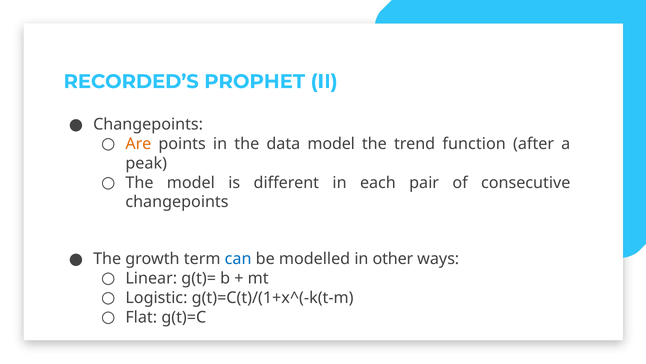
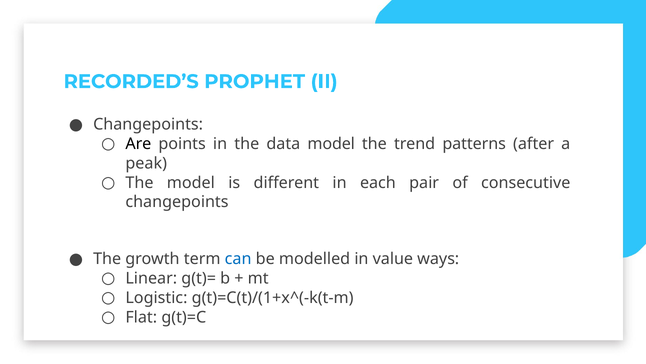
Are colour: orange -> black (138, 144)
function: function -> patterns (474, 144)
other: other -> value (393, 258)
